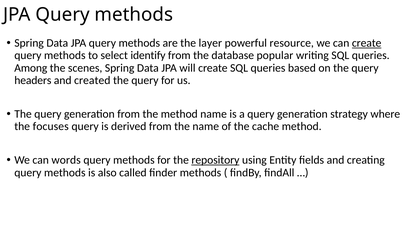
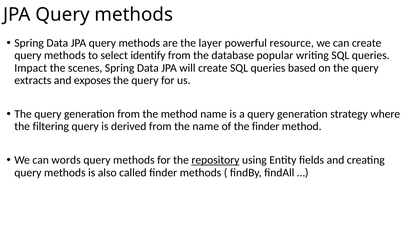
create underline: present -> none (367, 43)
Among: Among -> Impact (31, 68)
headers: headers -> extracts (33, 80)
created: created -> exposes (92, 80)
focuses: focuses -> filtering (51, 126)
the cache: cache -> finder (266, 126)
